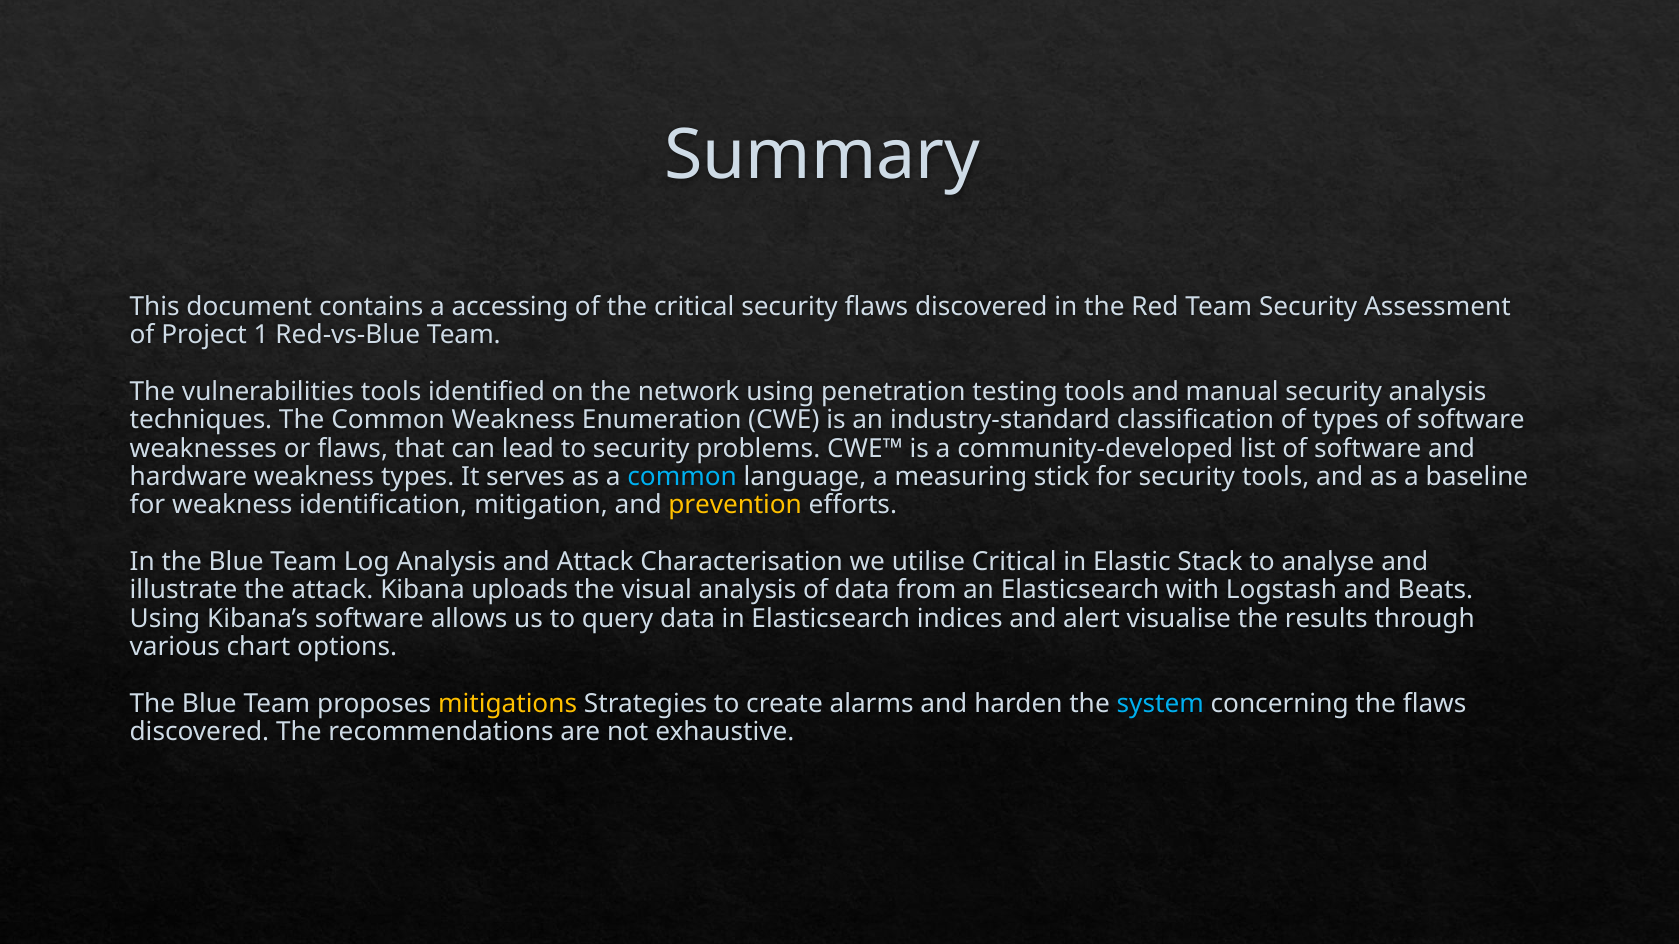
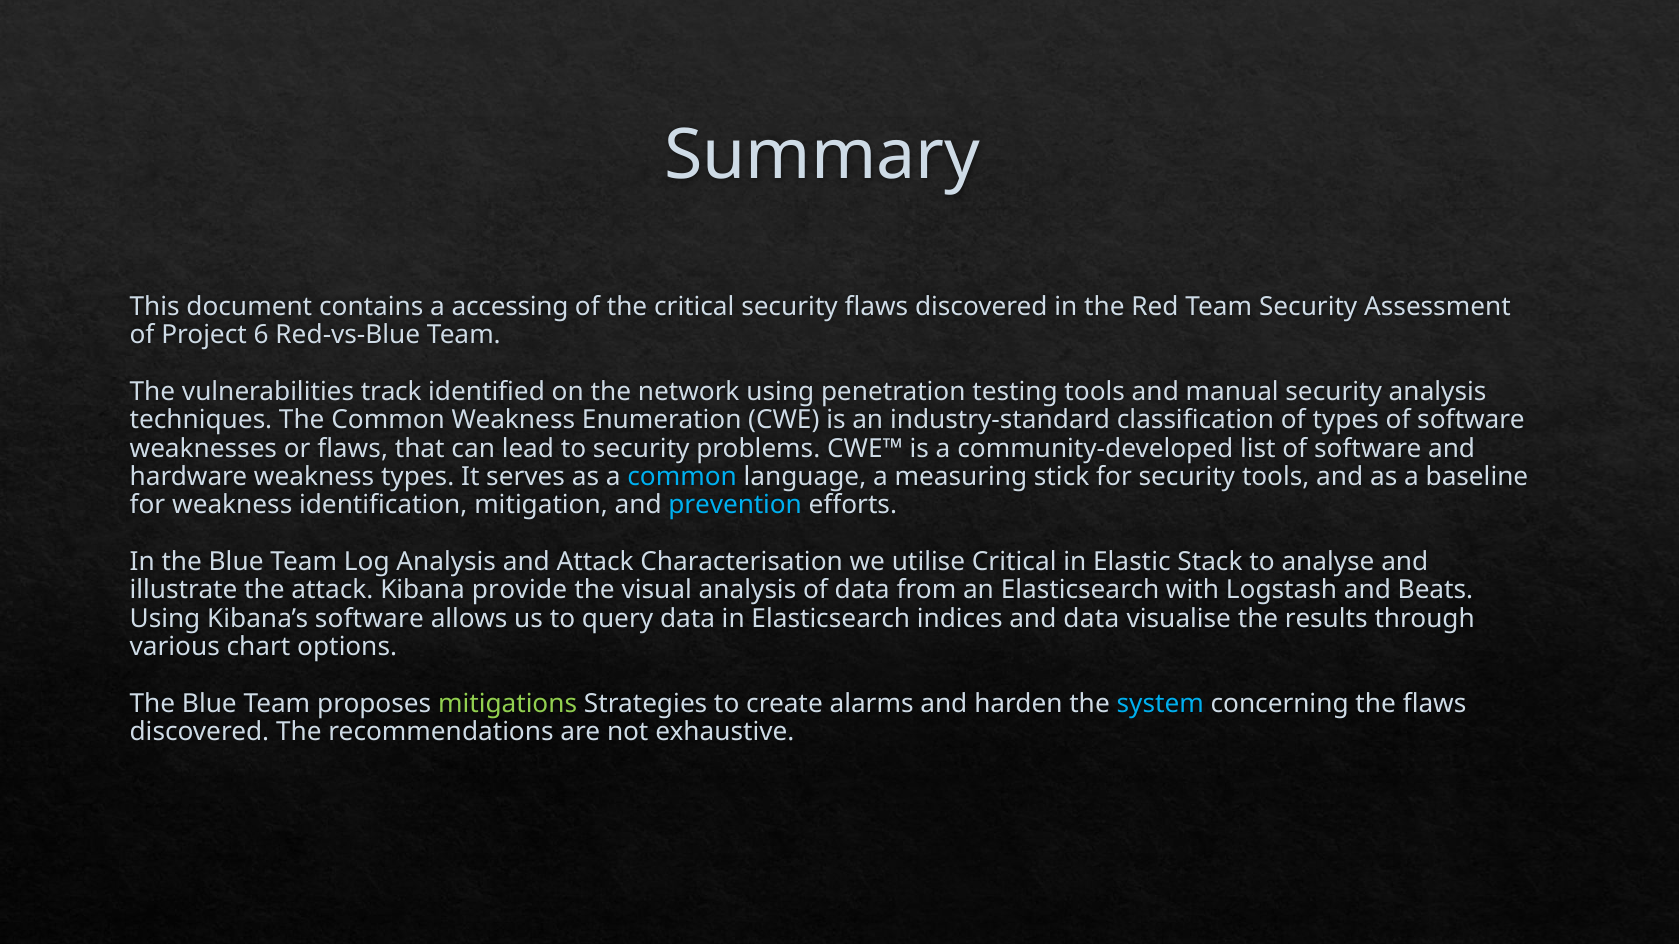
1: 1 -> 6 (261, 335)
vulnerabilities tools: tools -> track (391, 392)
prevention colour: yellow -> light blue (735, 505)
uploads: uploads -> provide (520, 591)
and alert: alert -> data (1091, 619)
mitigations colour: yellow -> light green (508, 704)
